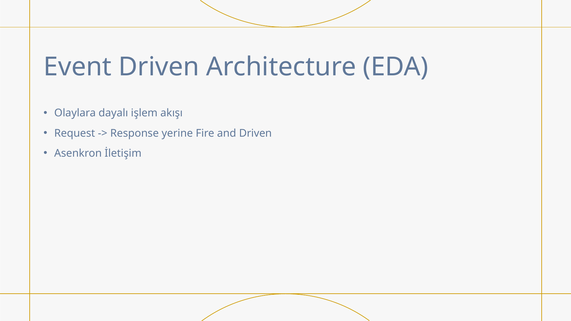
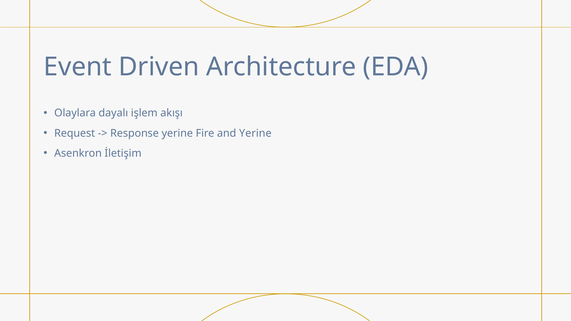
and Driven: Driven -> Yerine (255, 133)
